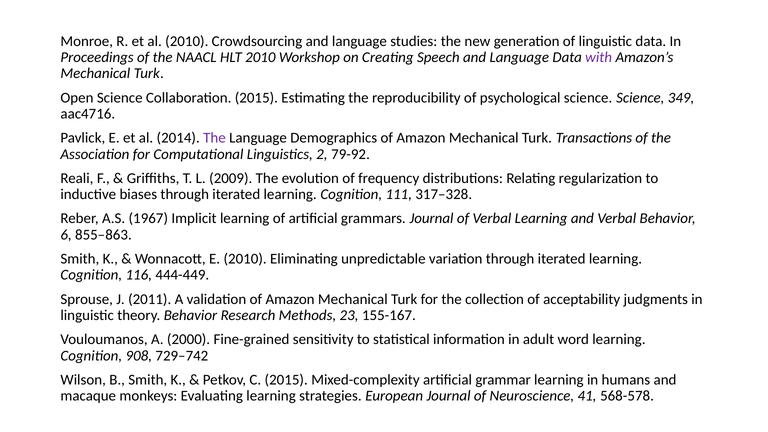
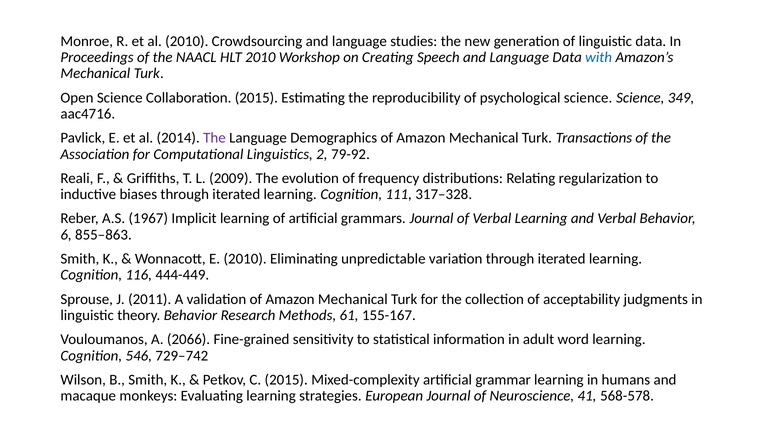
with colour: purple -> blue (599, 57)
23: 23 -> 61 (349, 315)
2000: 2000 -> 2066 (189, 339)
908: 908 -> 546 (139, 356)
